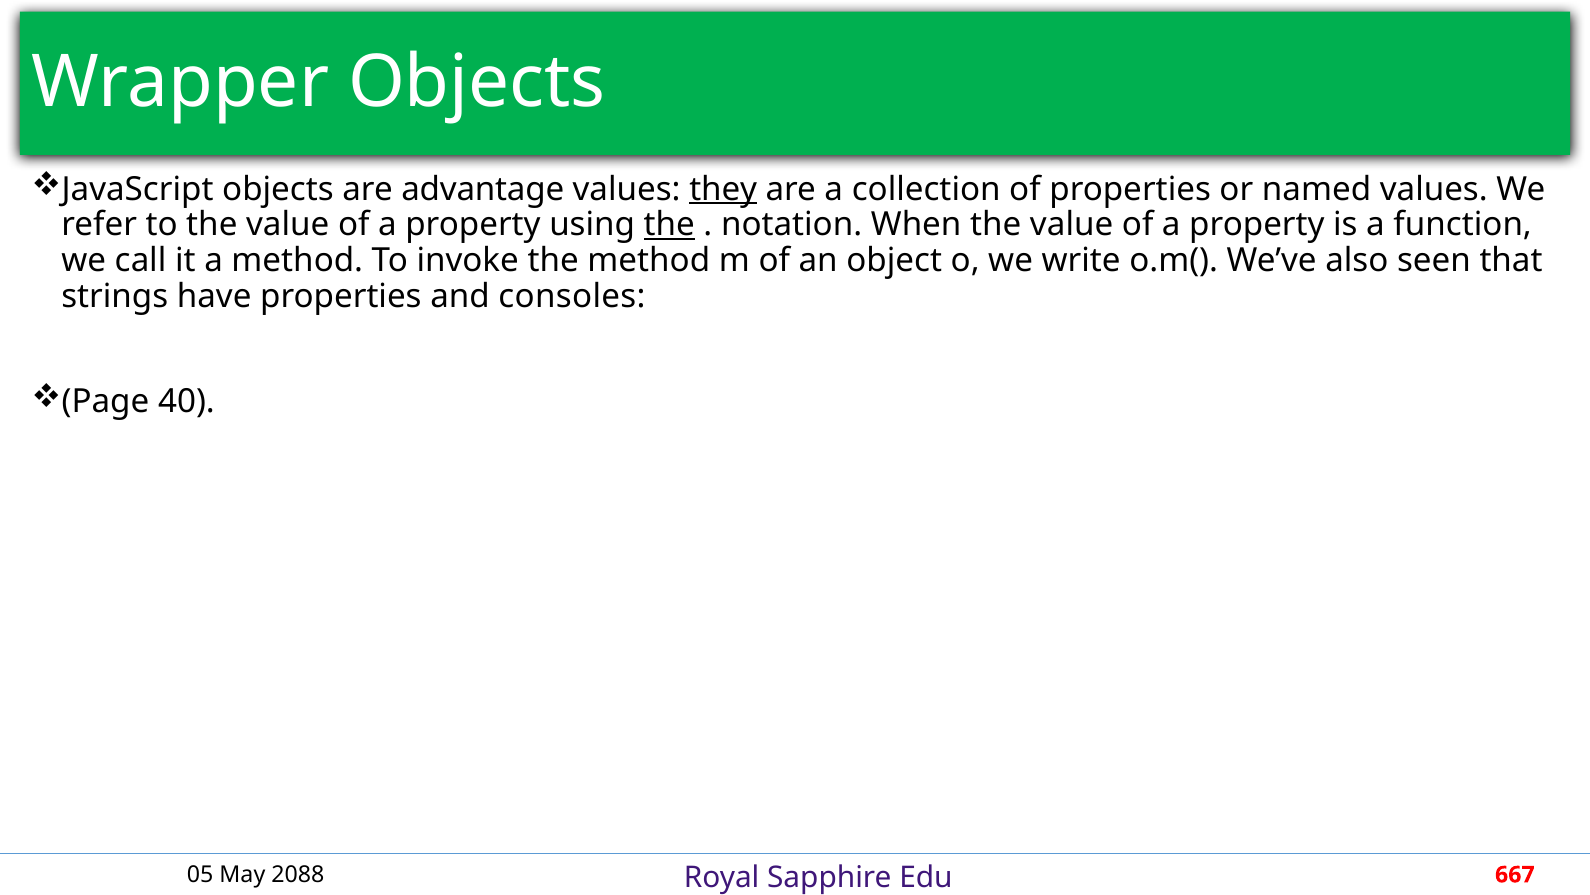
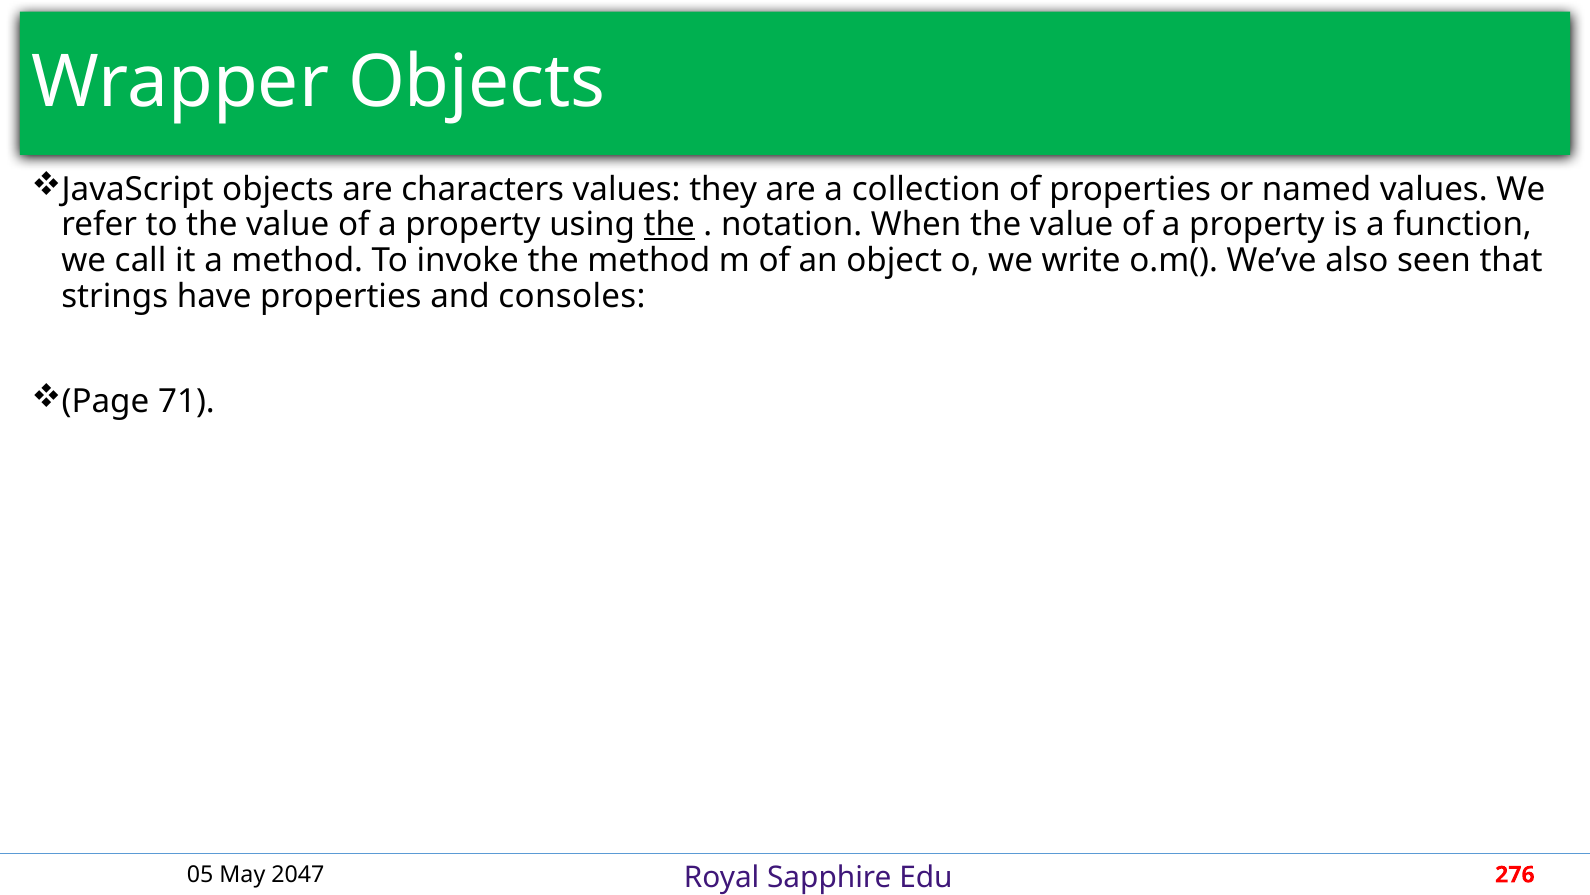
advantage: advantage -> characters (483, 189)
they underline: present -> none (723, 189)
40: 40 -> 71 (186, 401)
2088: 2088 -> 2047 (298, 874)
667: 667 -> 276 (1515, 874)
